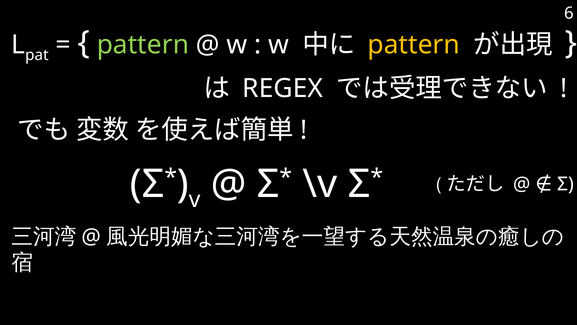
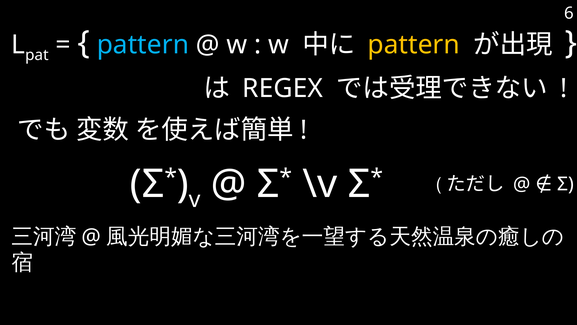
pattern colour: light green -> light blue (143, 45)
